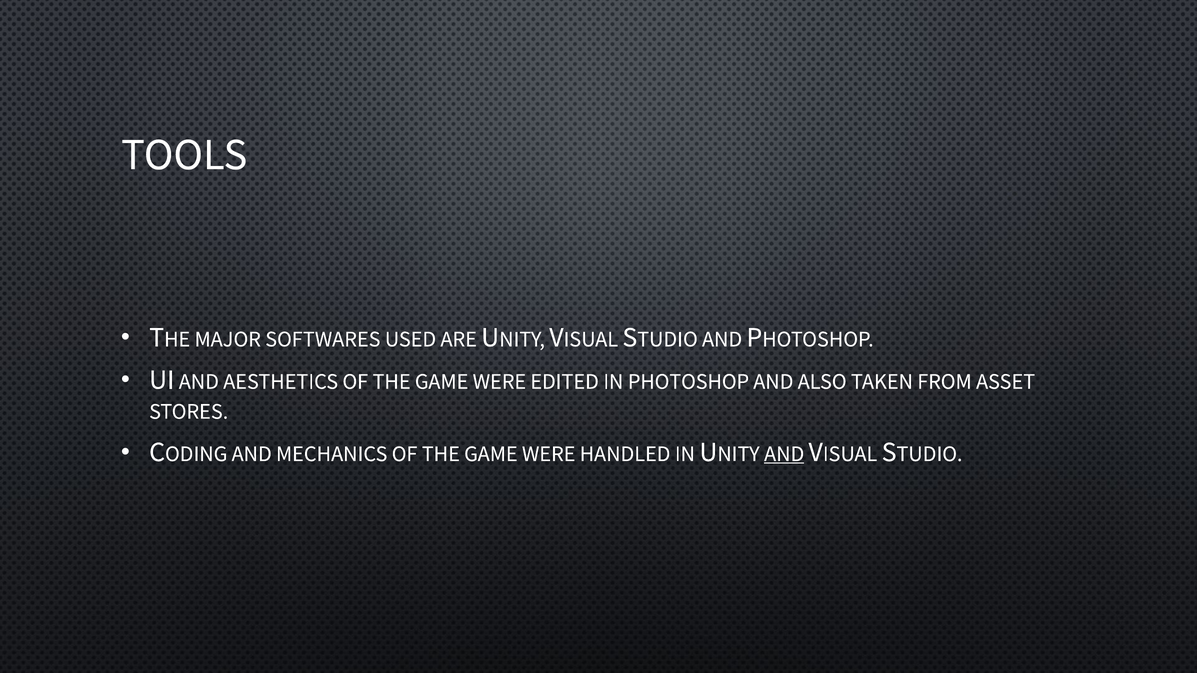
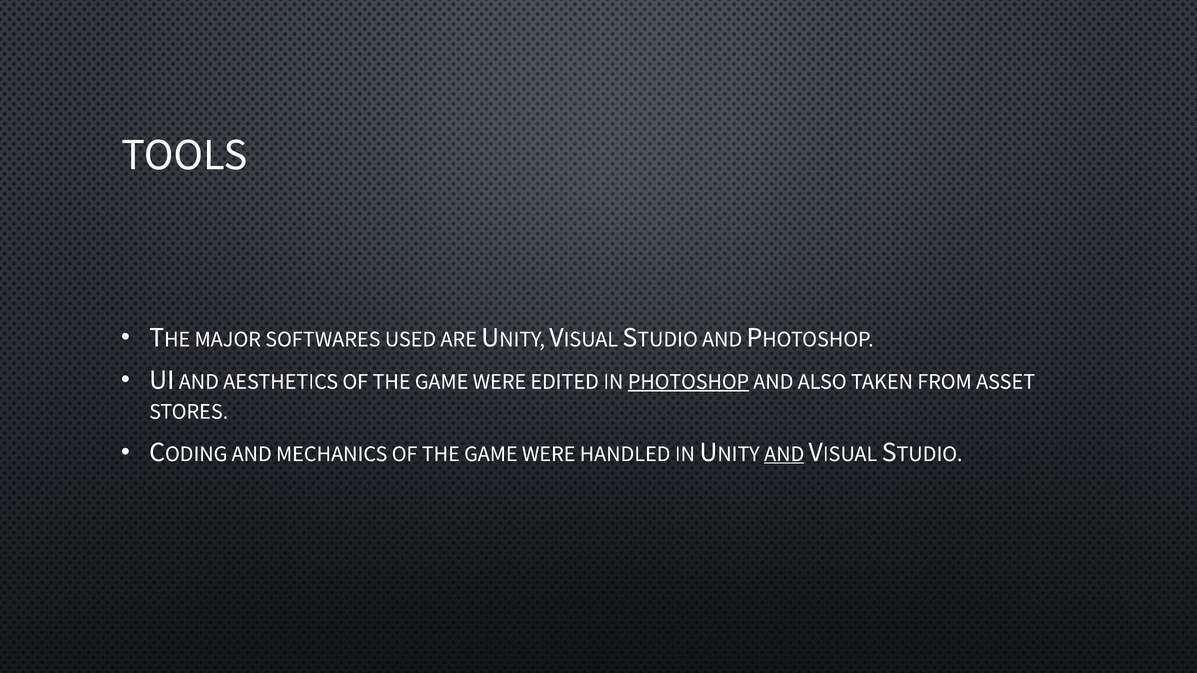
PHOTOSHOP underline: none -> present (688, 382)
